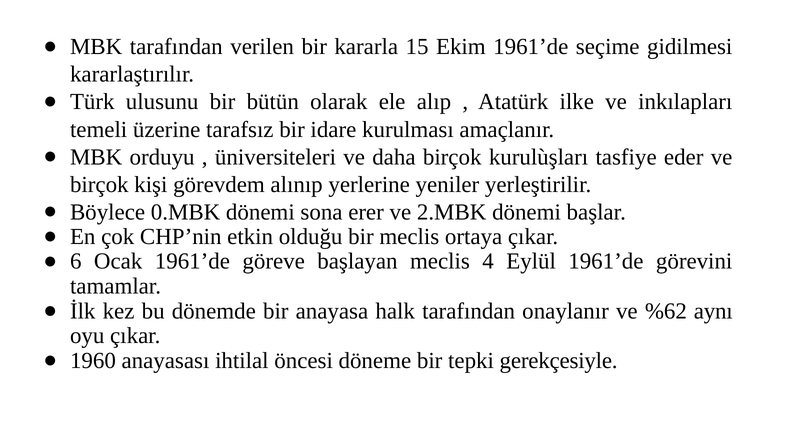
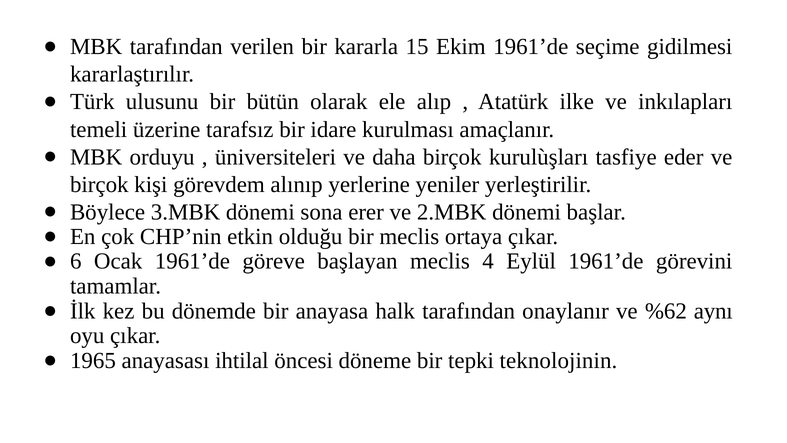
0.MBK: 0.MBK -> 3.MBK (186, 212)
1960: 1960 -> 1965 (93, 360)
gerekçesiyle: gerekçesiyle -> teknolojinin (558, 360)
